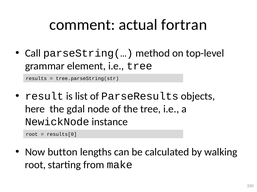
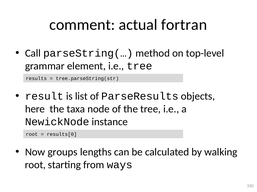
gdal: gdal -> taxa (76, 109)
button: button -> groups (63, 153)
make: make -> ways (120, 165)
